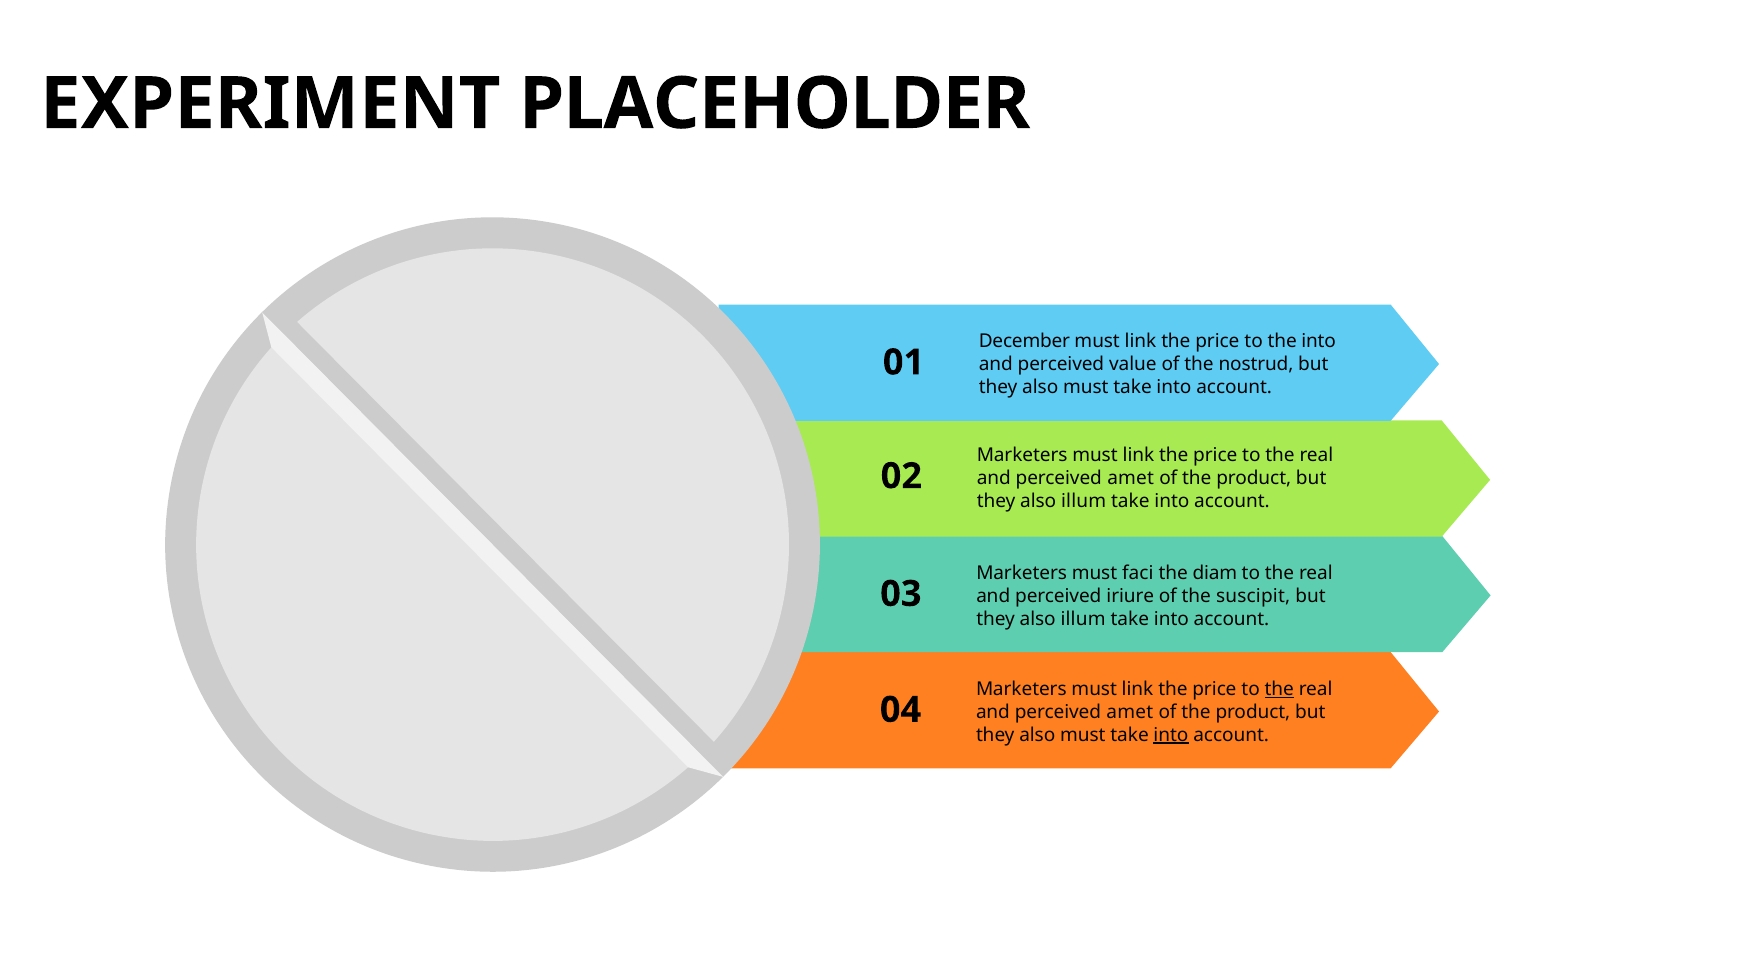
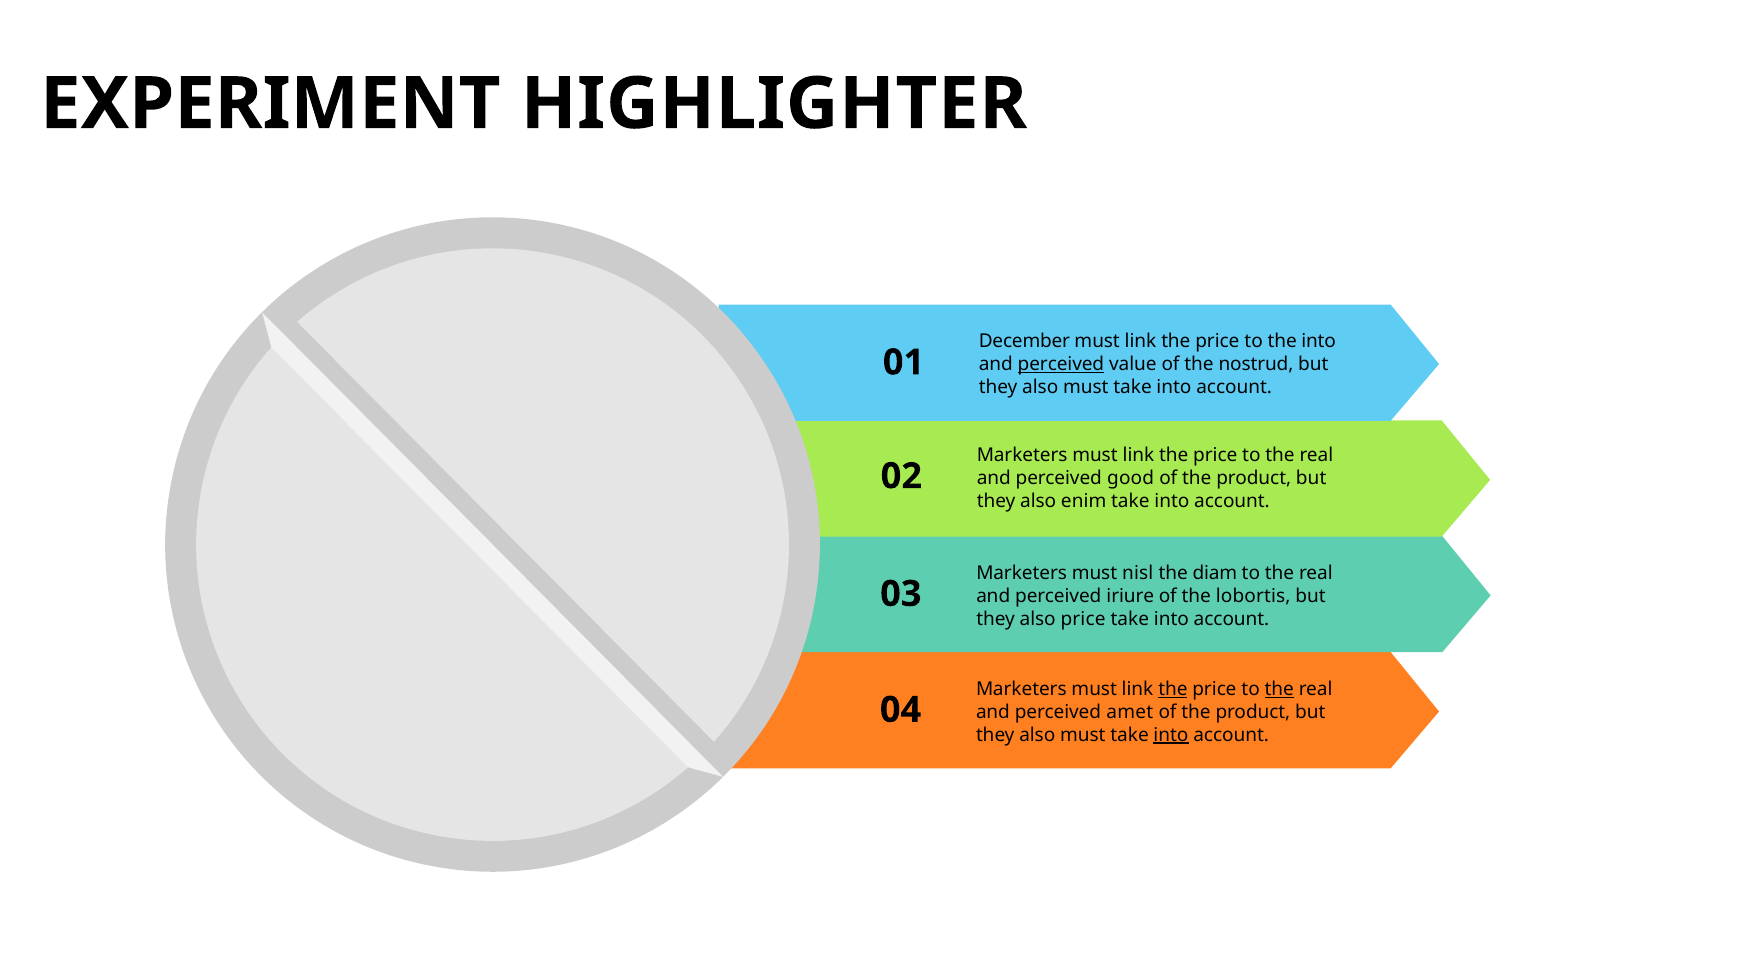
PLACEHOLDER: PLACEHOLDER -> HIGHLIGHTER (774, 104)
perceived underline: none -> present (1061, 365)
amet: amet -> good (1131, 478)
illum: illum -> enim (1084, 501)
faci: faci -> nisl (1138, 573)
suscipit: suscipit -> lobortis (1253, 596)
illum: illum -> price (1083, 619)
the underline: none -> present (1173, 689)
